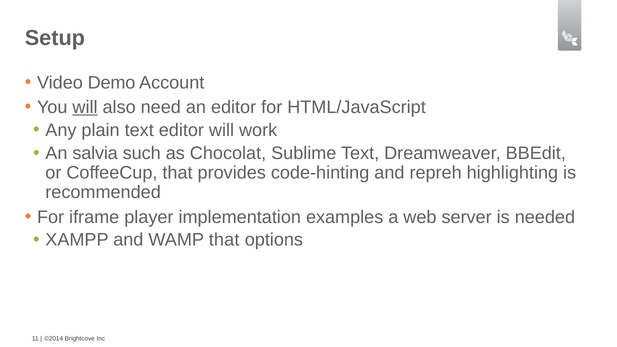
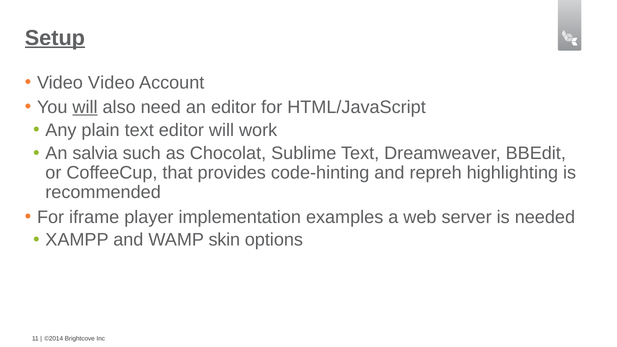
Setup underline: none -> present (55, 38)
Video Demo: Demo -> Video (111, 83)
WAMP that: that -> skin (224, 240)
